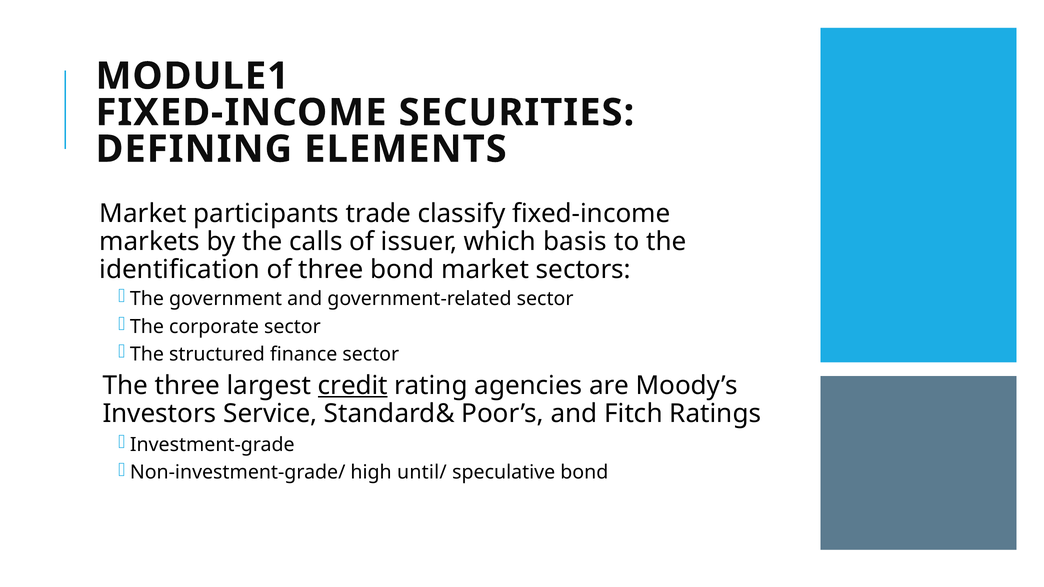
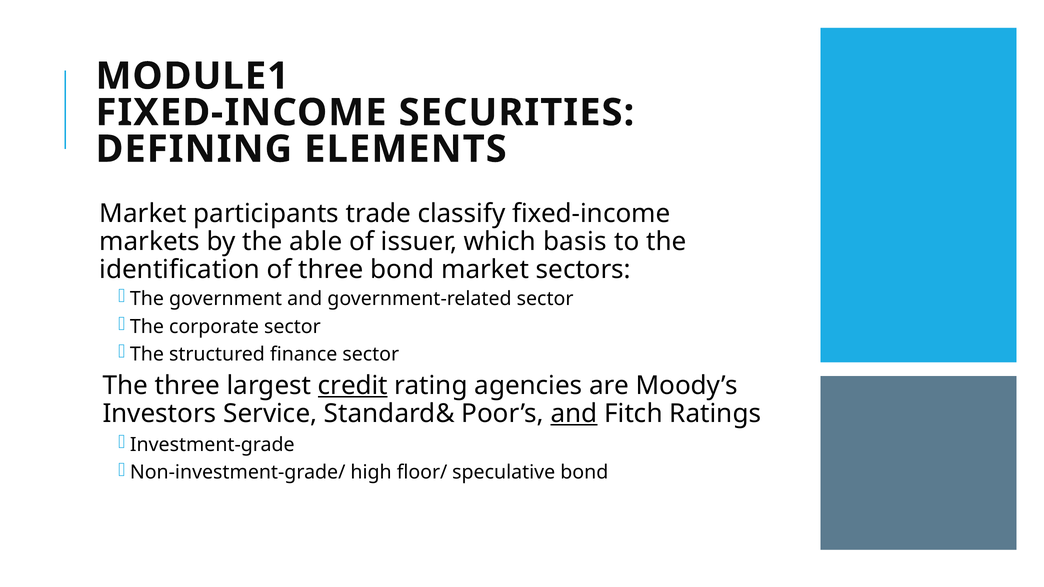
calls: calls -> able (316, 242)
and underline: none -> present (574, 414)
until/: until/ -> floor/ (422, 473)
